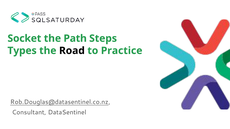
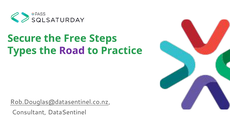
Socket: Socket -> Secure (24, 39)
Path: Path -> Free (75, 39)
Road colour: black -> purple (72, 51)
